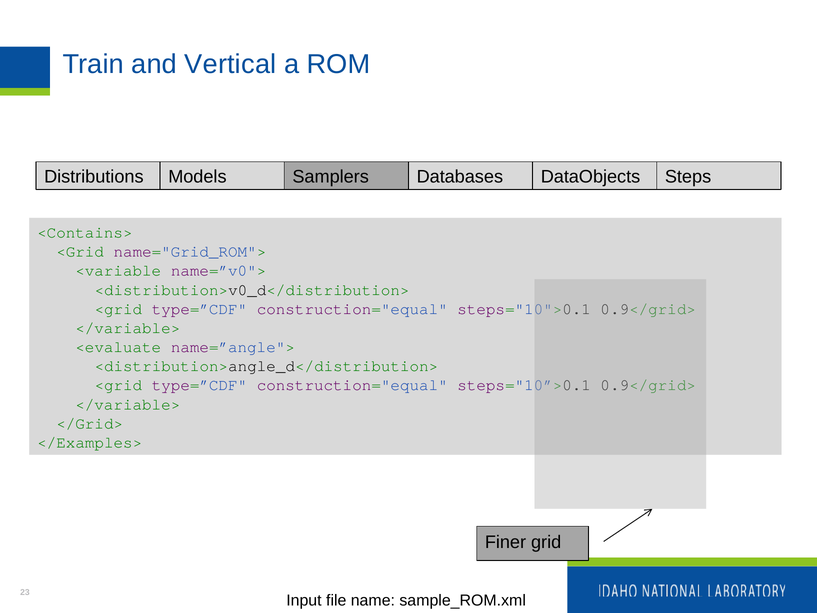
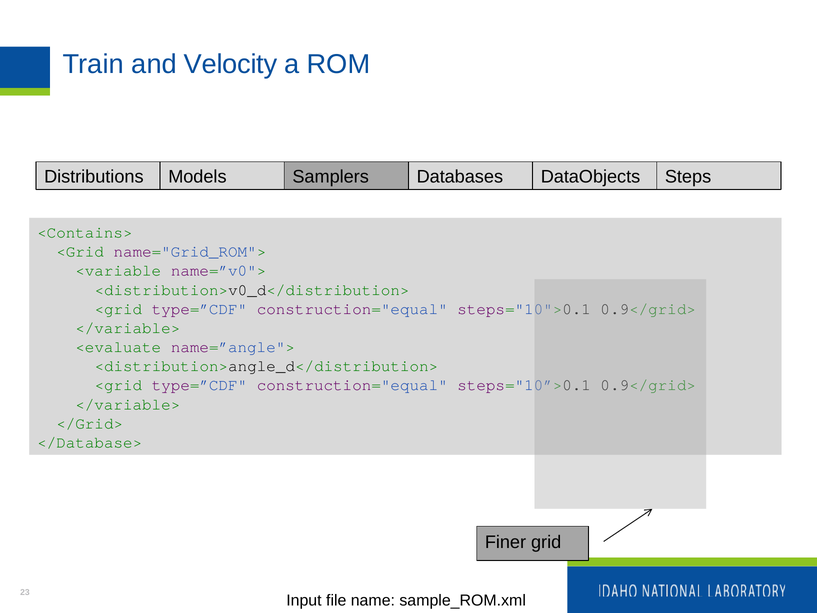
Vertical: Vertical -> Velocity (231, 64)
</Examples>: </Examples> -> </Database> (90, 442)
